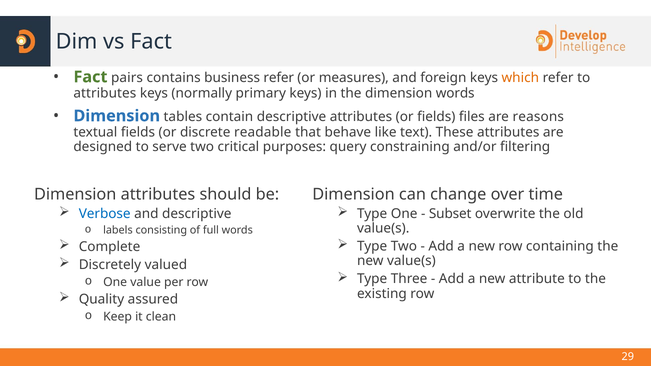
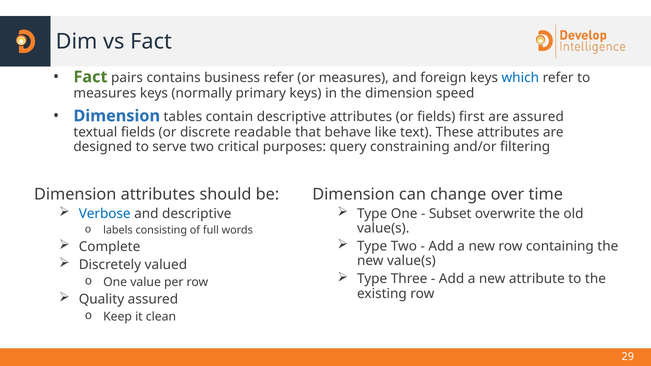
which colour: orange -> blue (520, 78)
attributes: attributes -> measures (105, 93)
dimension words: words -> speed (455, 93)
files: files -> first (472, 117)
are reasons: reasons -> assured (538, 117)
